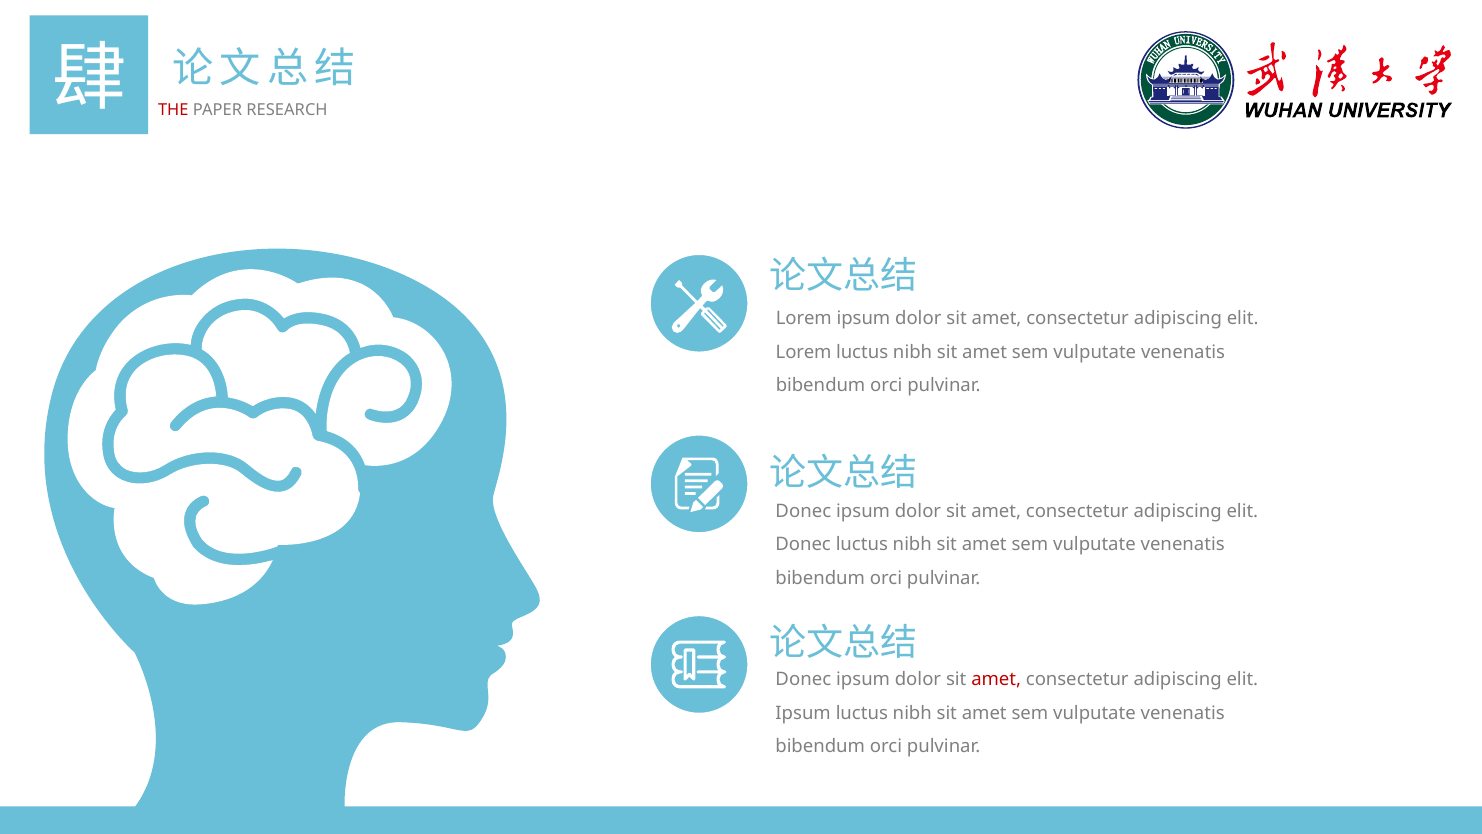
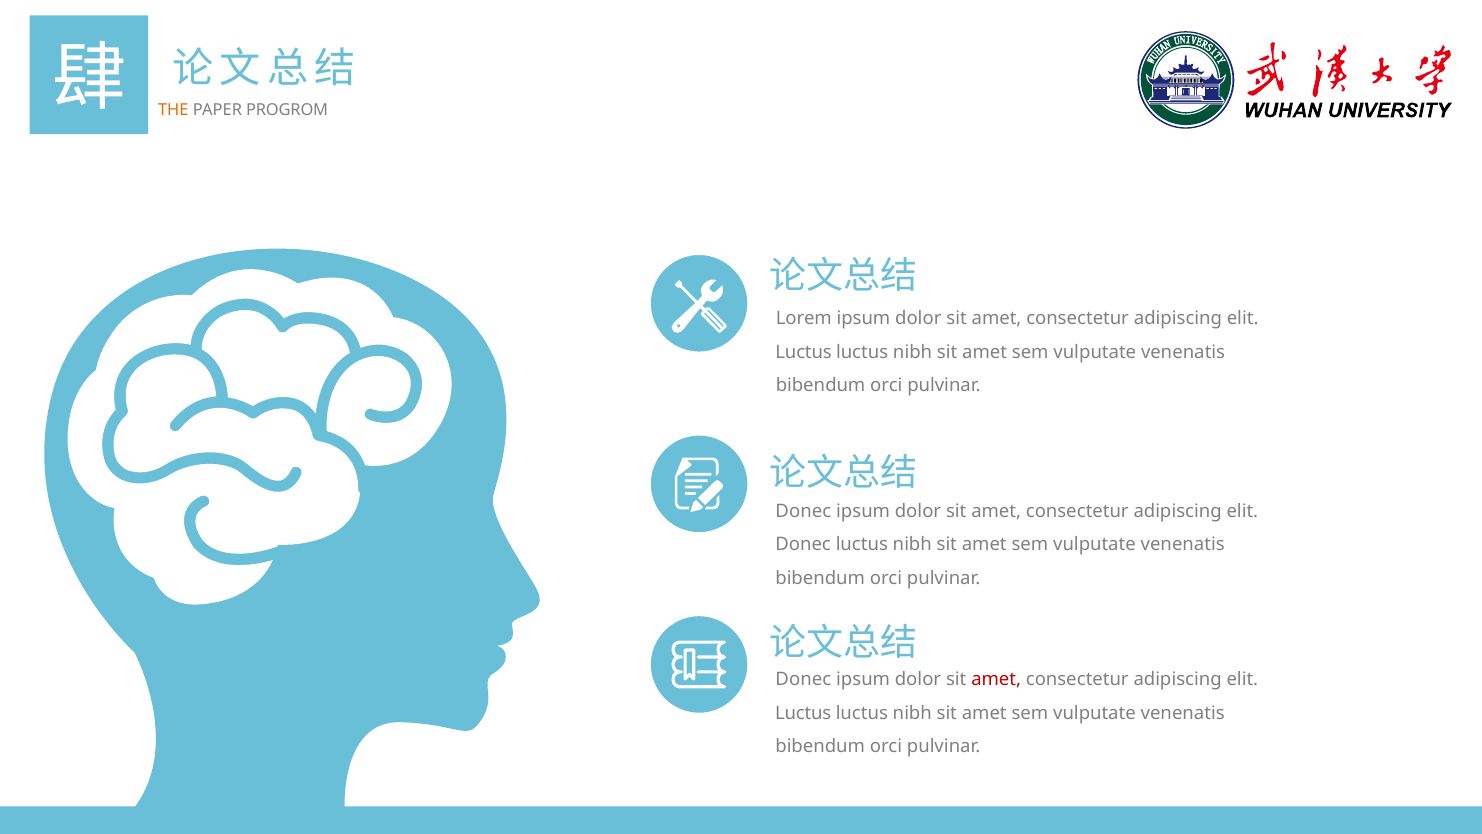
THE colour: red -> orange (173, 110)
RESEARCH: RESEARCH -> PROGROM (287, 110)
Lorem: Lorem -> Luctus (804, 352)
Ipsum: Ipsum -> Luctus (803, 713)
